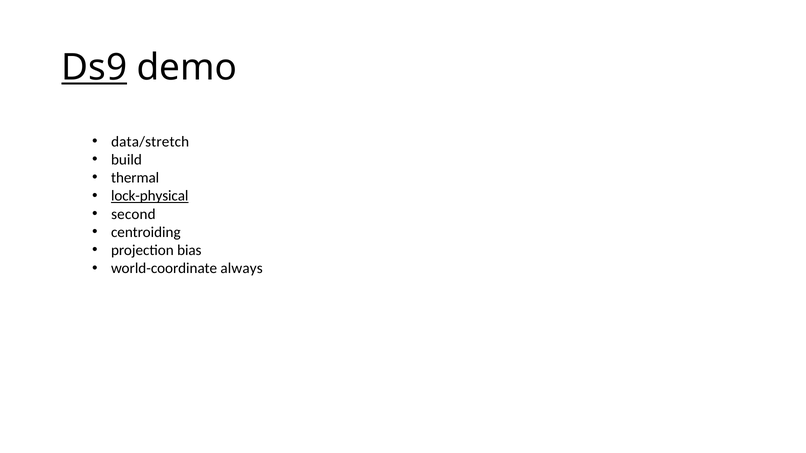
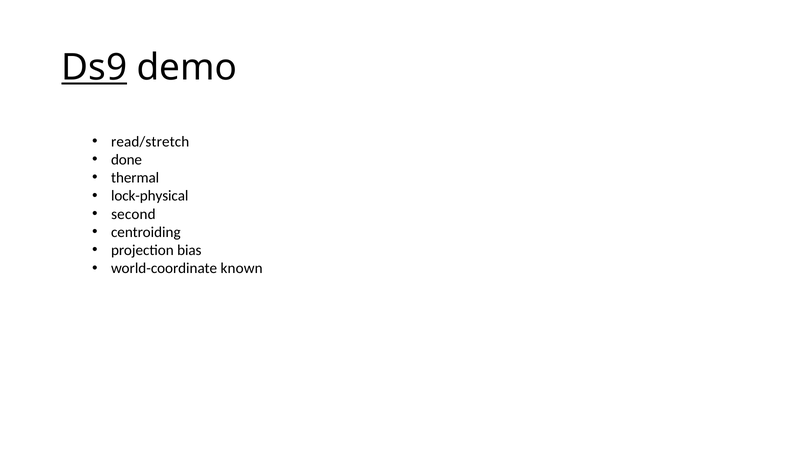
data/stretch: data/stretch -> read/stretch (150, 142)
build: build -> done (127, 160)
lock-physical underline: present -> none (150, 196)
always: always -> known (242, 269)
